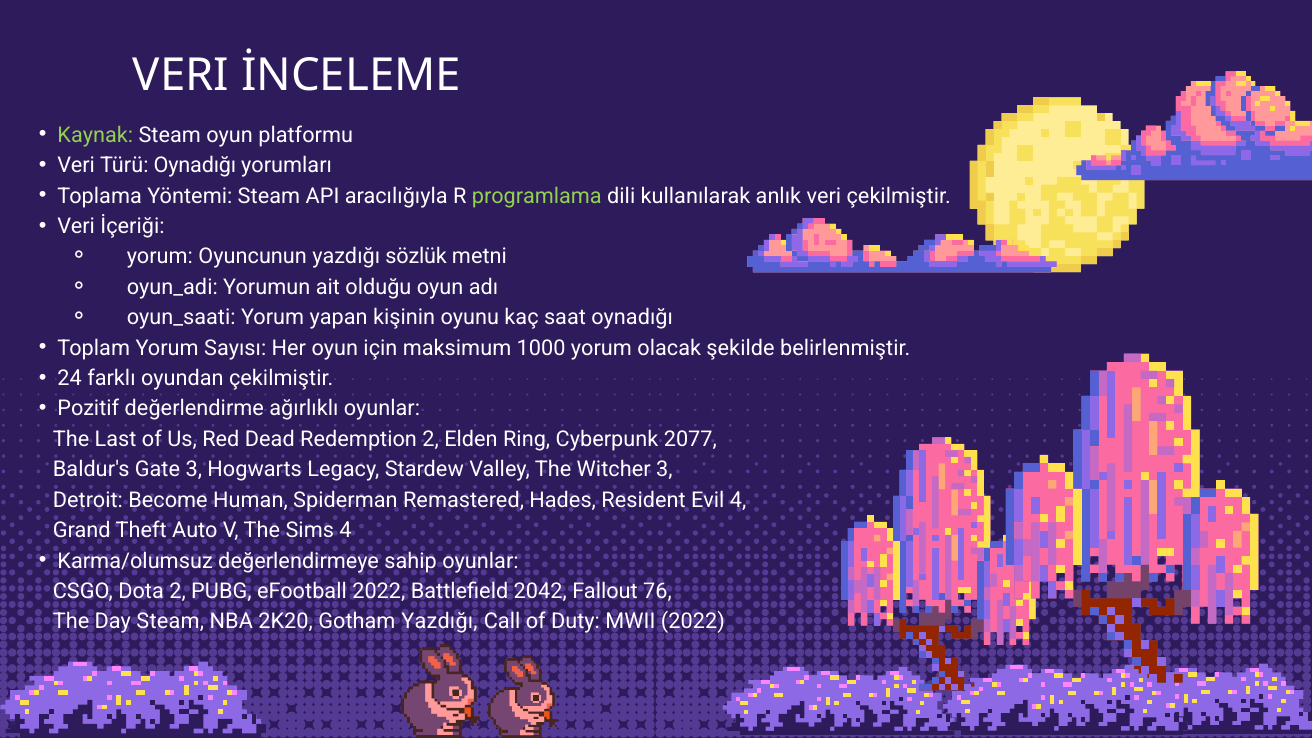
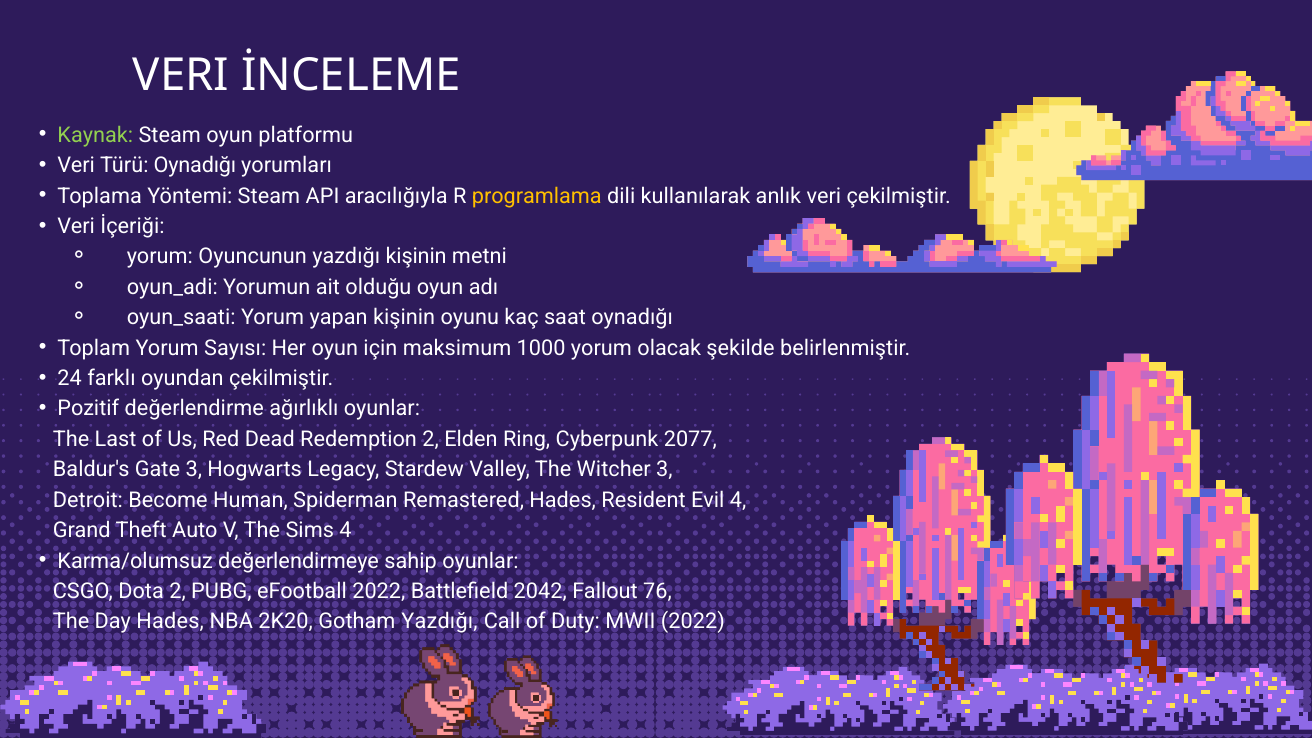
programlama colour: light green -> yellow (537, 196)
yazdığı sözlük: sözlük -> kişinin (416, 257)
Day Steam: Steam -> Hades (170, 622)
